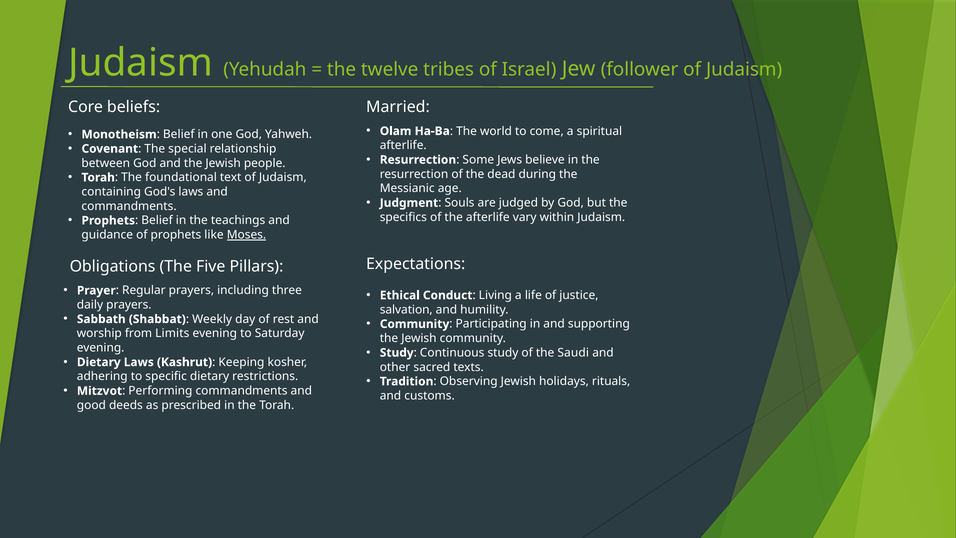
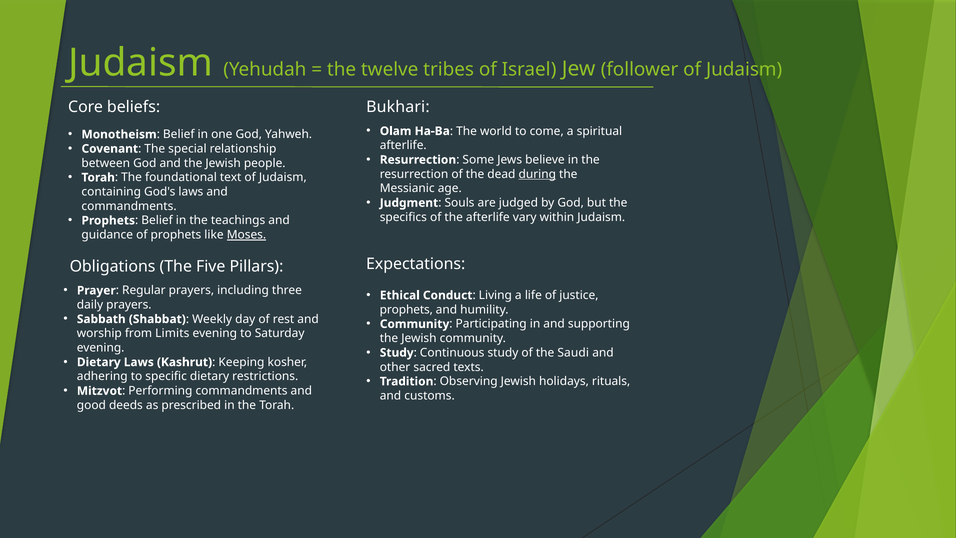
Married: Married -> Bukhari (398, 107)
during underline: none -> present (537, 174)
salvation: salvation -> prophets (406, 310)
